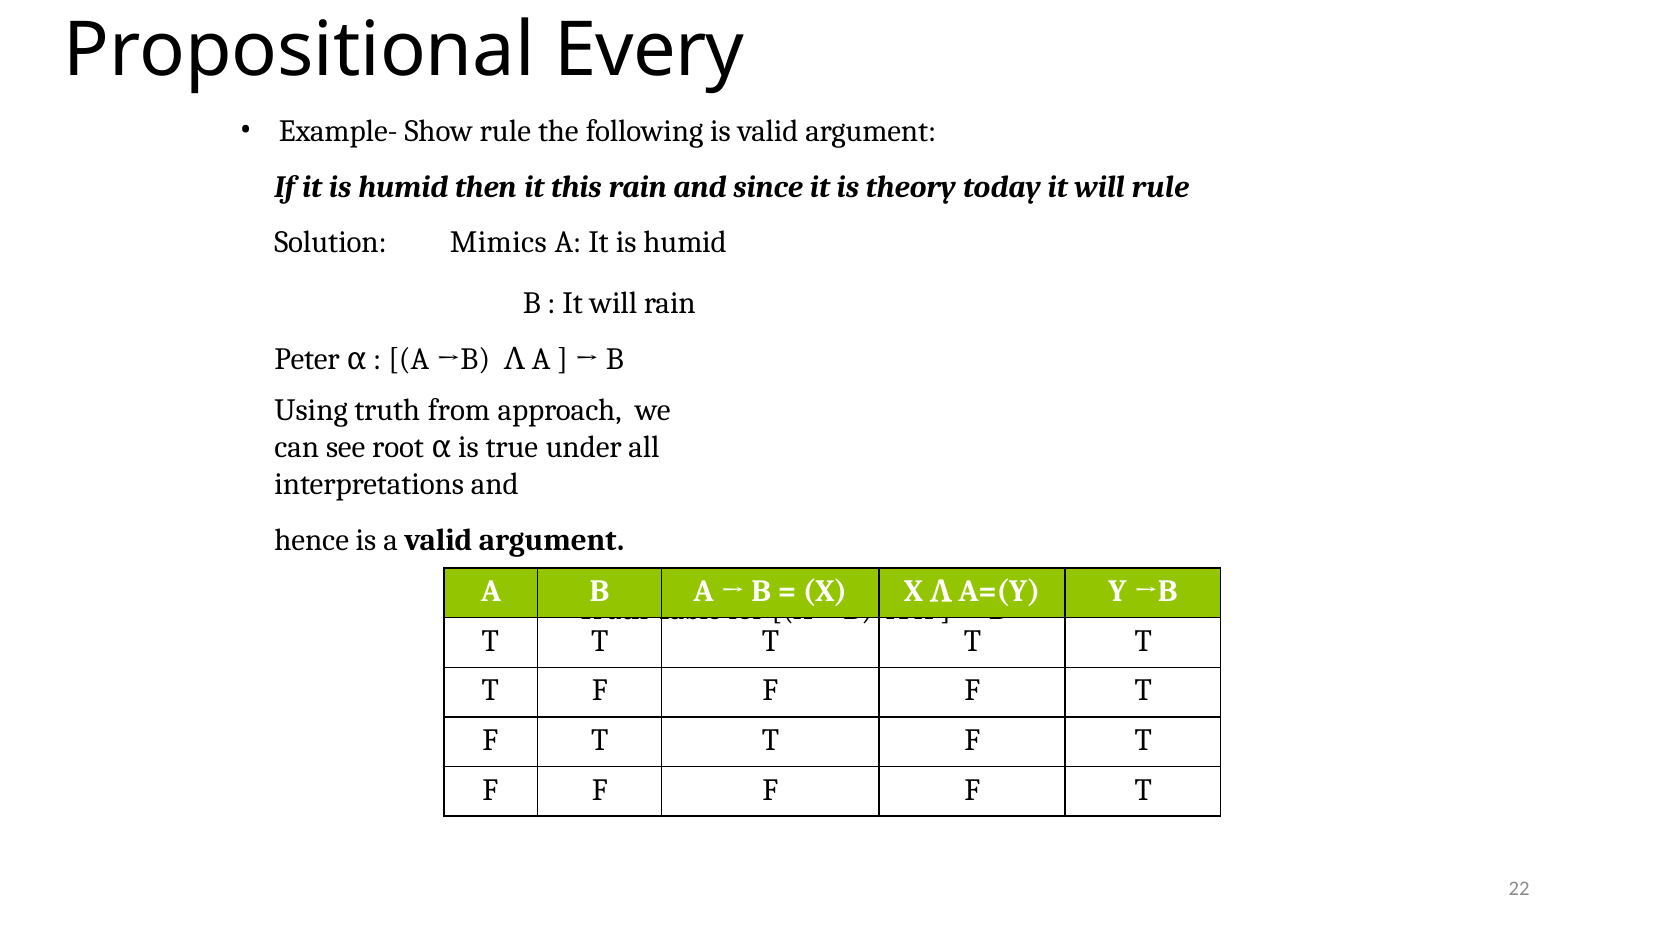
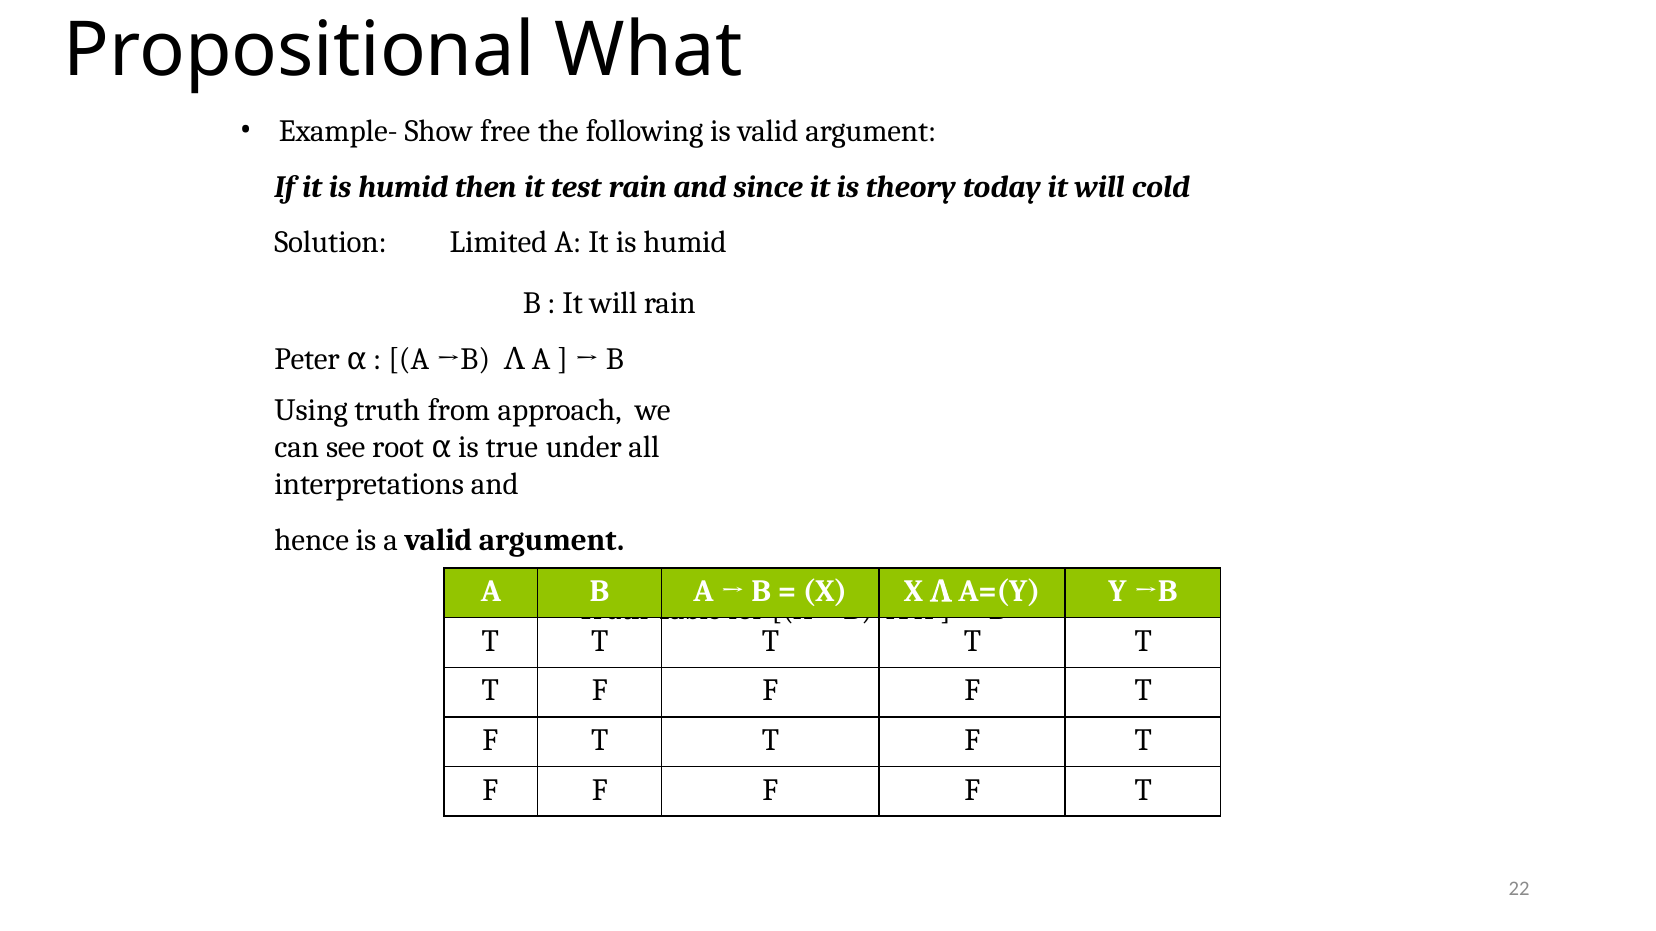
Every: Every -> What (649, 51)
Show rule: rule -> free (505, 131)
this: this -> test (576, 187)
will rule: rule -> cold (1161, 187)
Mimics: Mimics -> Limited (499, 243)
